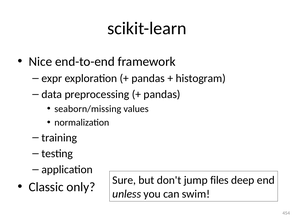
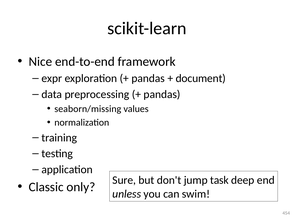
histogram: histogram -> document (201, 79)
files: files -> task (219, 181)
